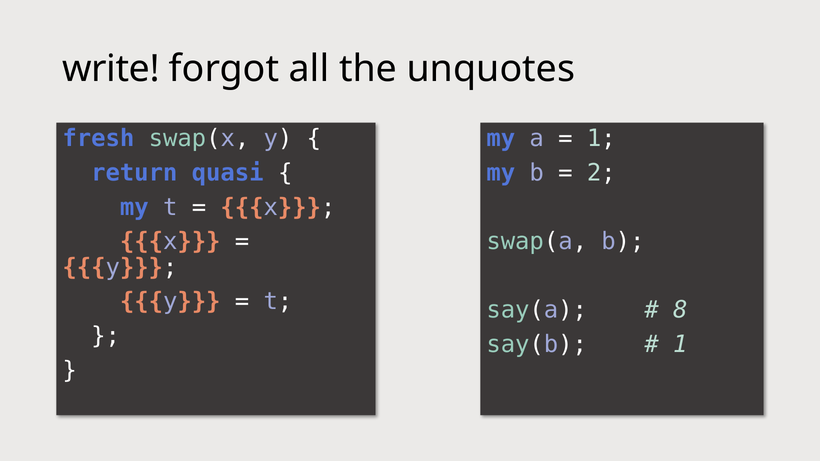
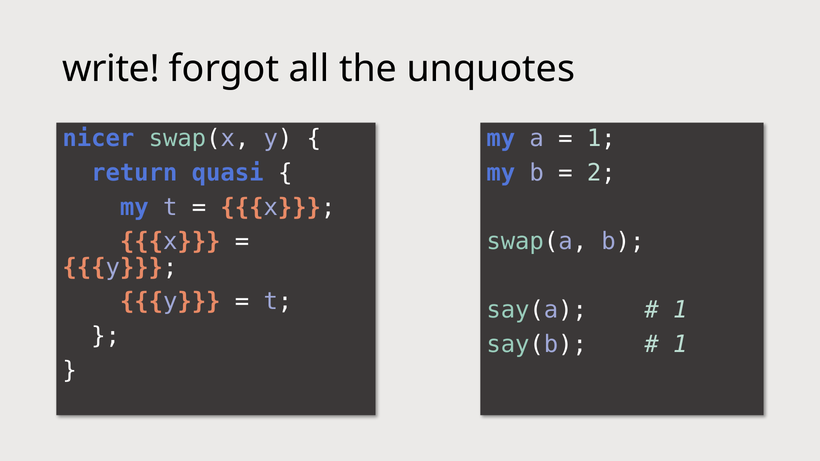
fresh: fresh -> nicer (98, 139)
8: 8 -> 1 (680, 310)
